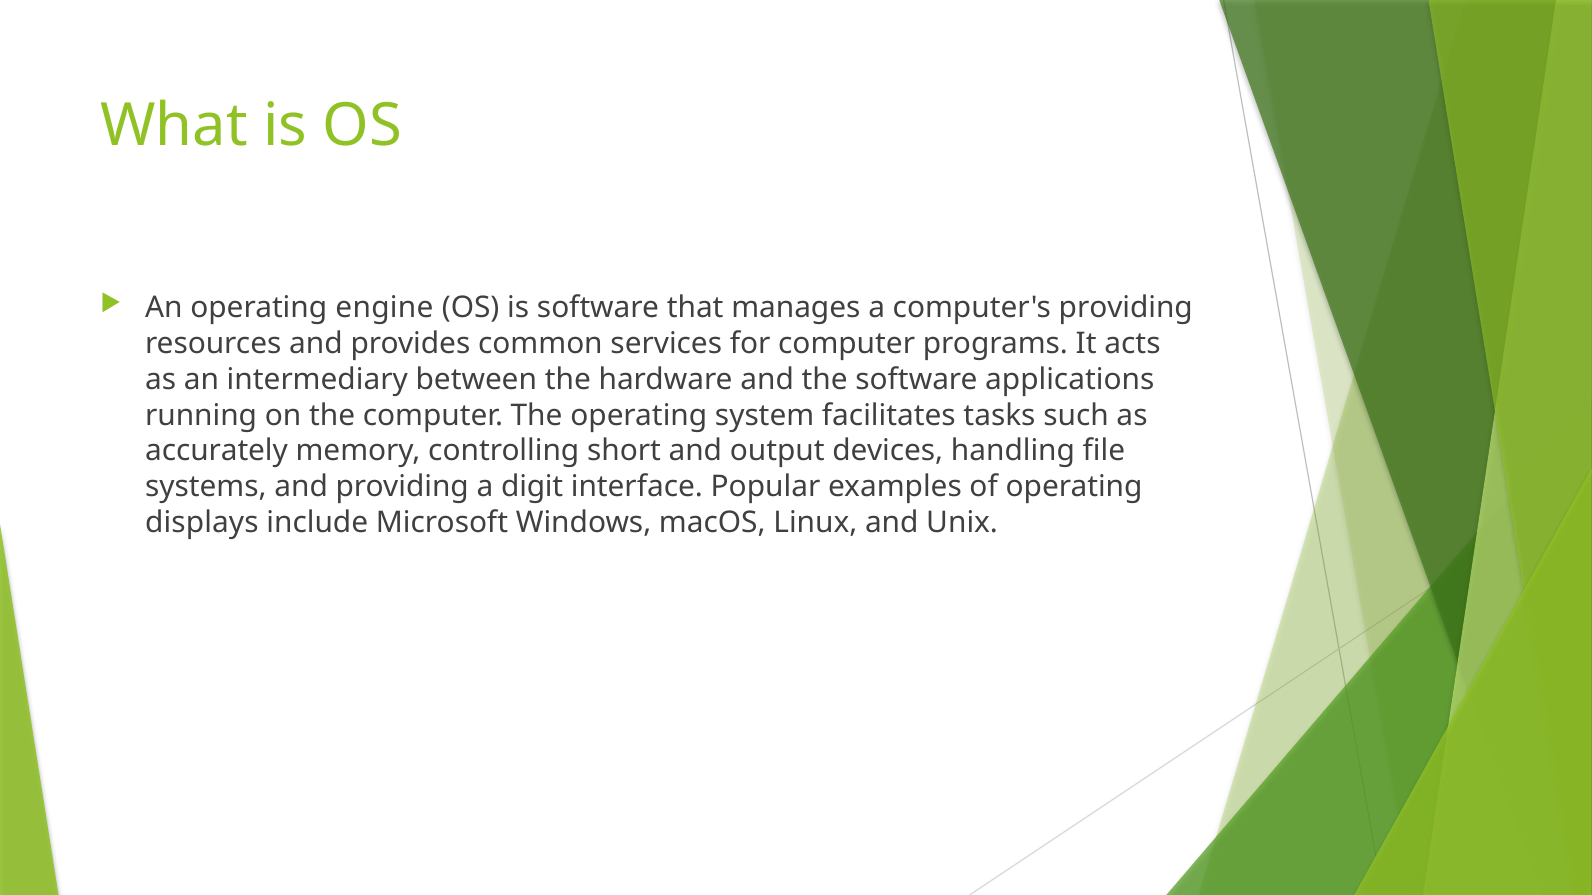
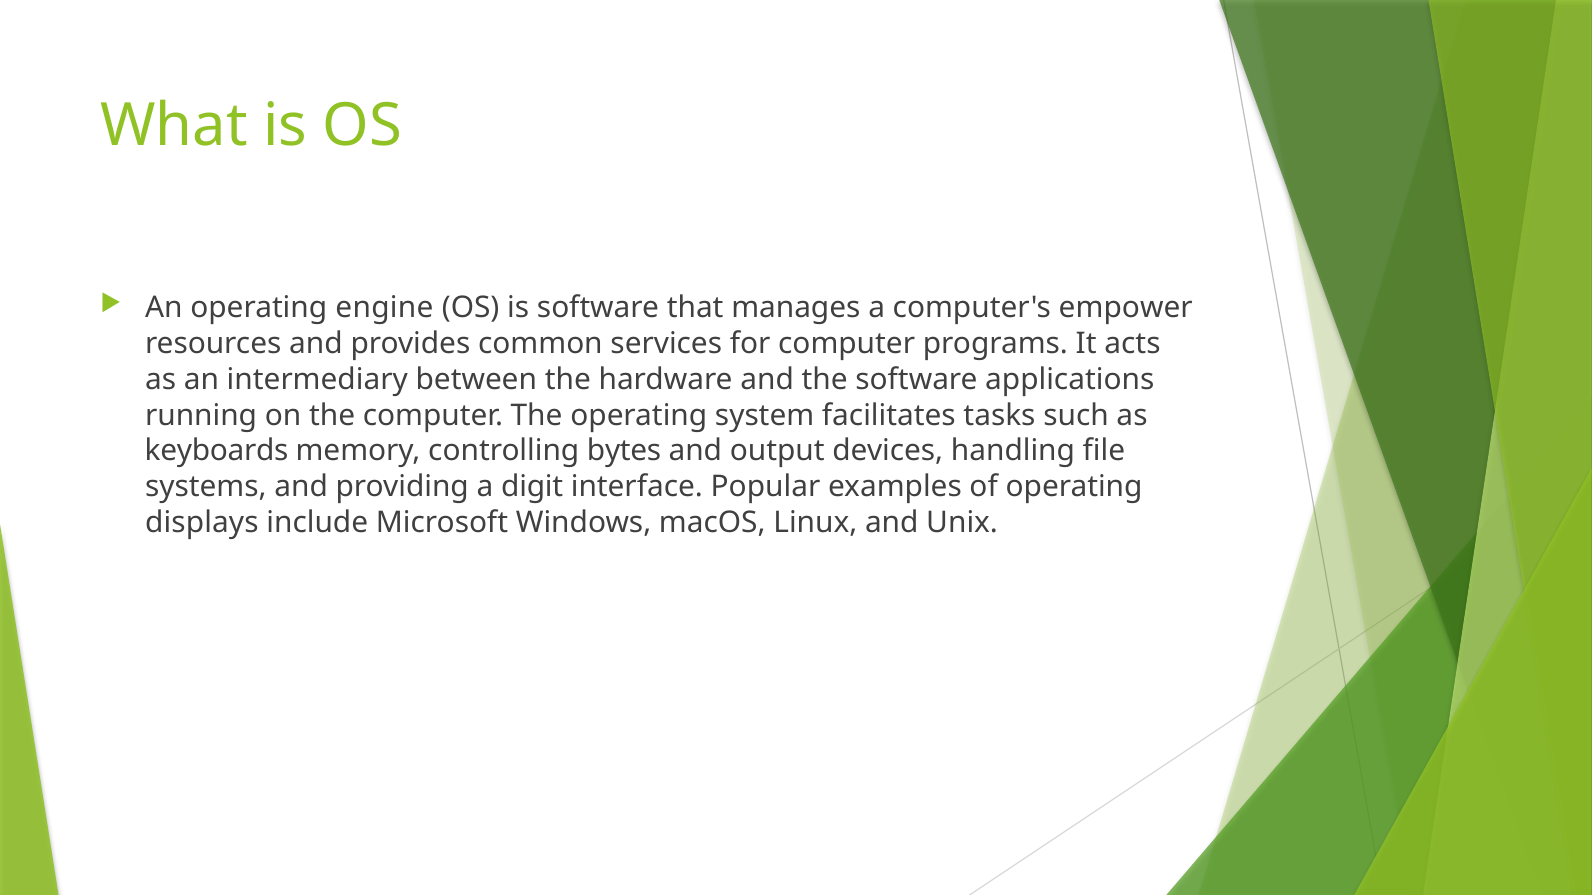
computer's providing: providing -> empower (1126, 308)
accurately: accurately -> keyboards (217, 451)
short: short -> bytes (624, 451)
